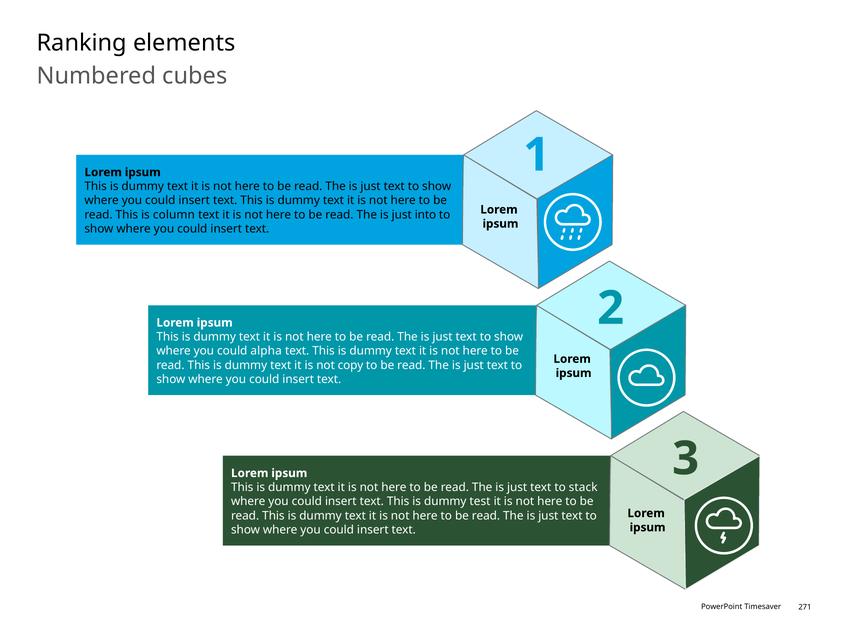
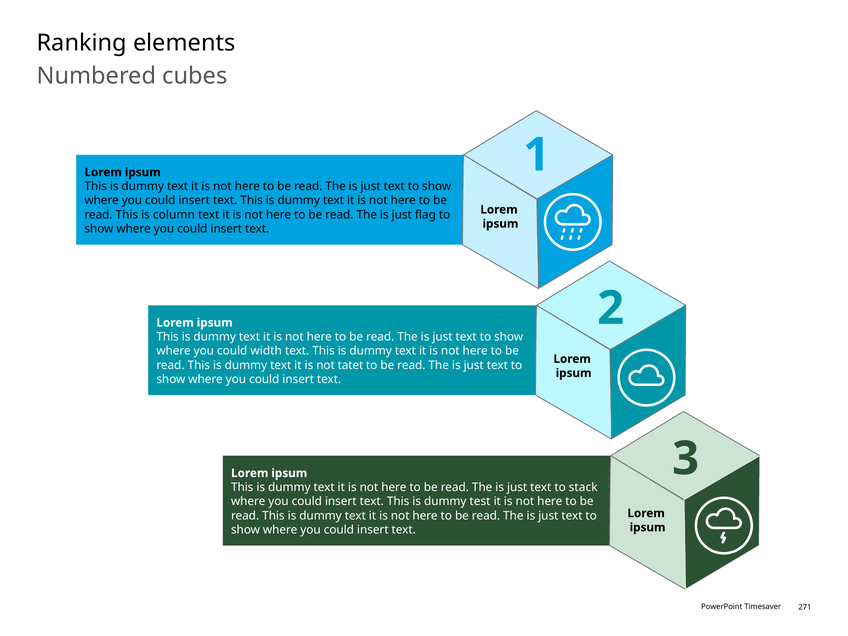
into: into -> flag (425, 215)
alpha: alpha -> width (266, 351)
copy: copy -> tatet (351, 365)
